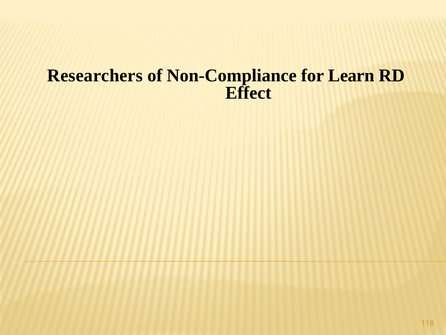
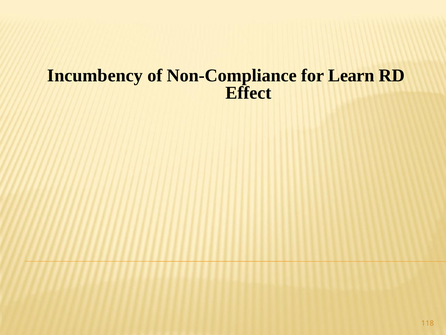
Researchers: Researchers -> Incumbency (95, 75)
